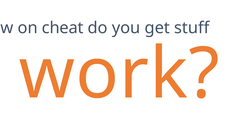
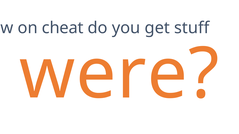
work: work -> were (119, 74)
